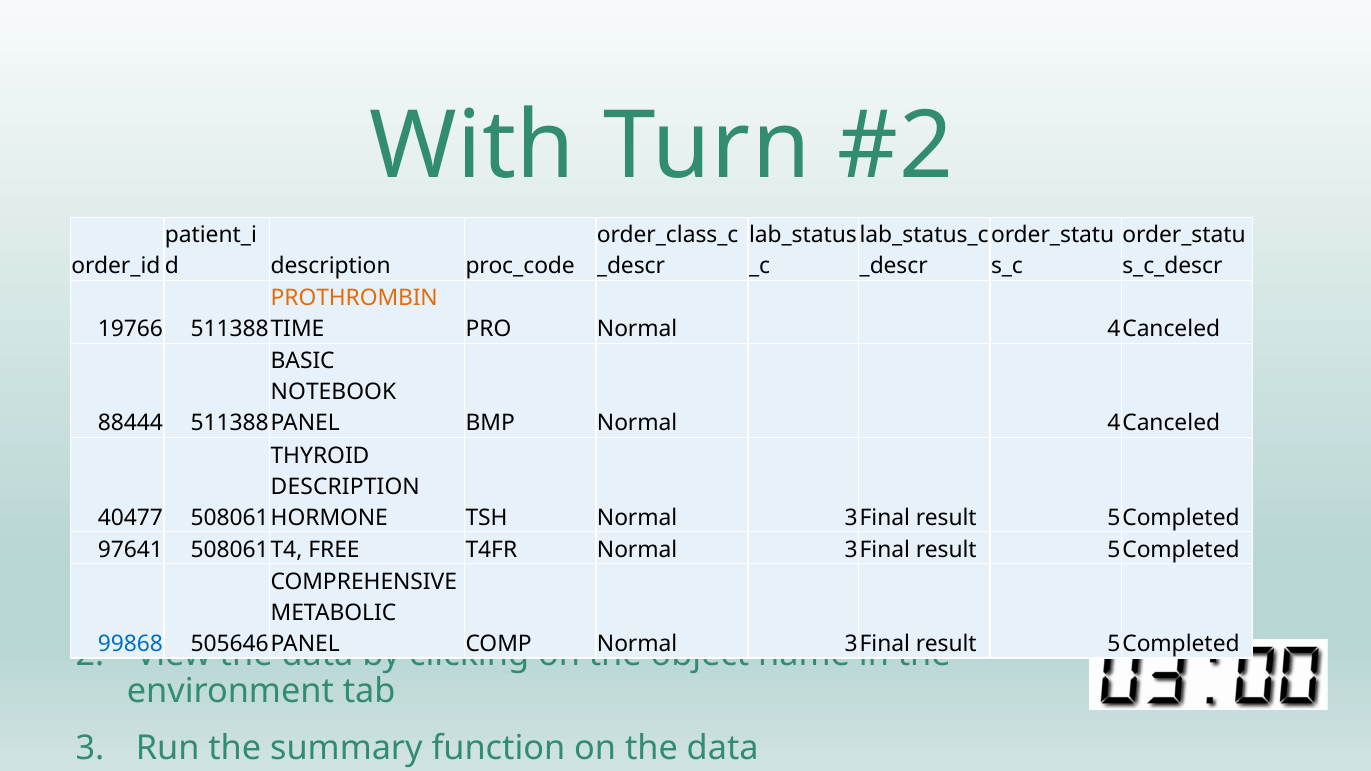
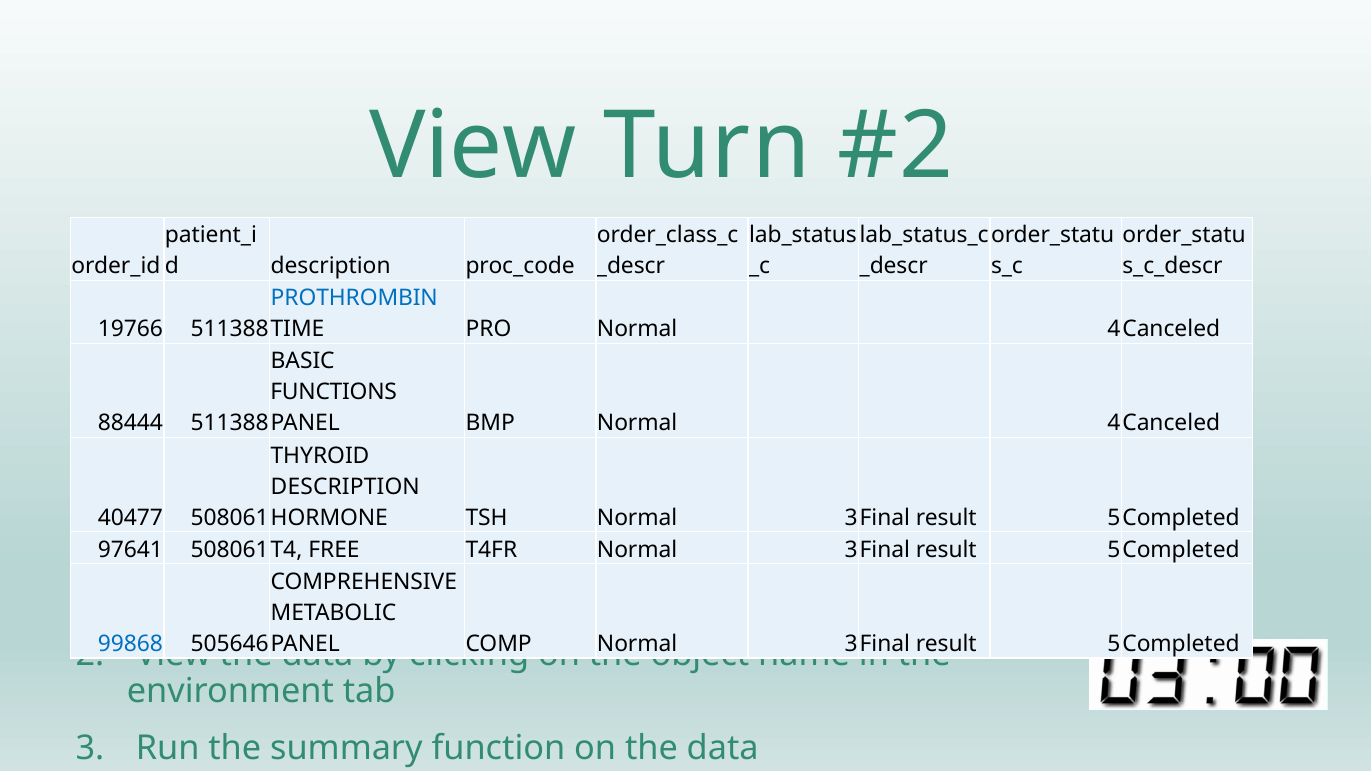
With: With -> View (473, 146)
PROTHROMBIN colour: orange -> blue (354, 298)
NOTEBOOK: NOTEBOOK -> FUNCTIONS (334, 393)
